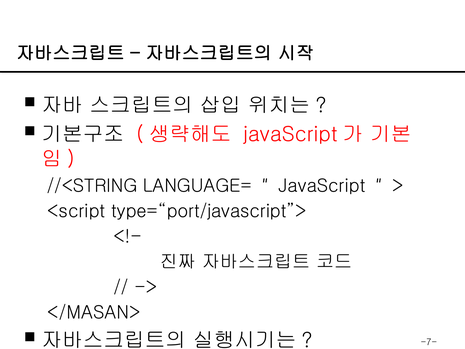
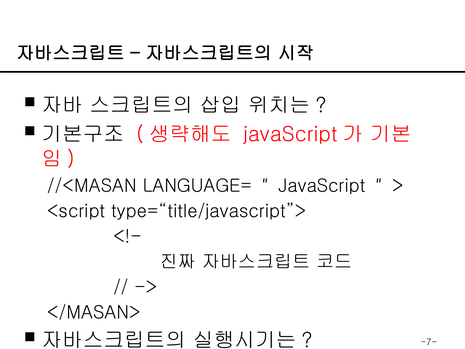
//<STRING: //<STRING -> //<MASAN (92, 186)
type=“port/javascript”>: type=“port/javascript”> -> type=“title/javascript”> (209, 211)
